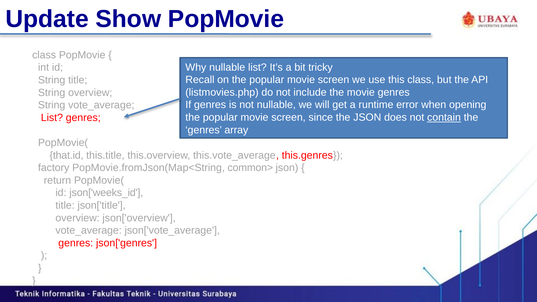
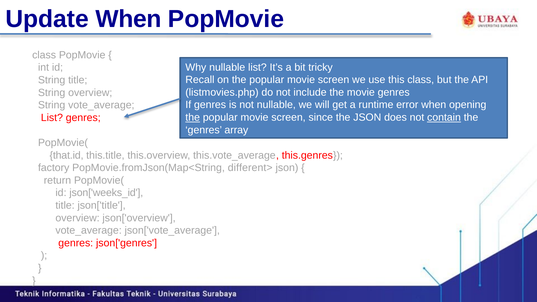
Update Show: Show -> When (128, 19)
the underline: none -> present (193, 117)
common>: common> -> different> (250, 168)
